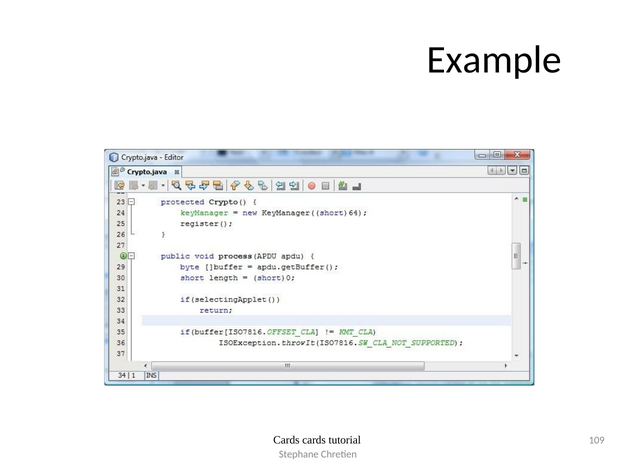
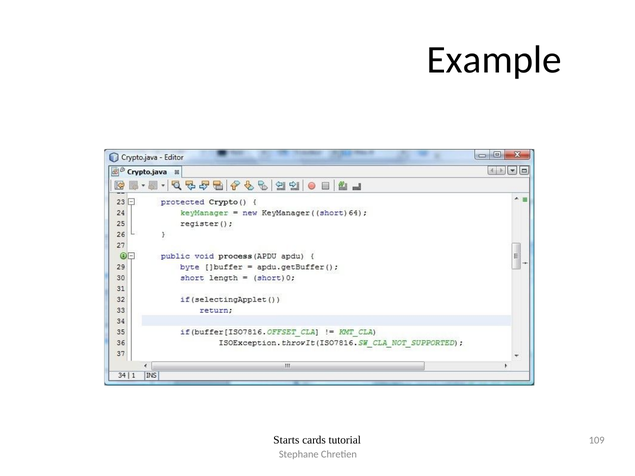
Cards: Cards -> Starts (286, 440)
